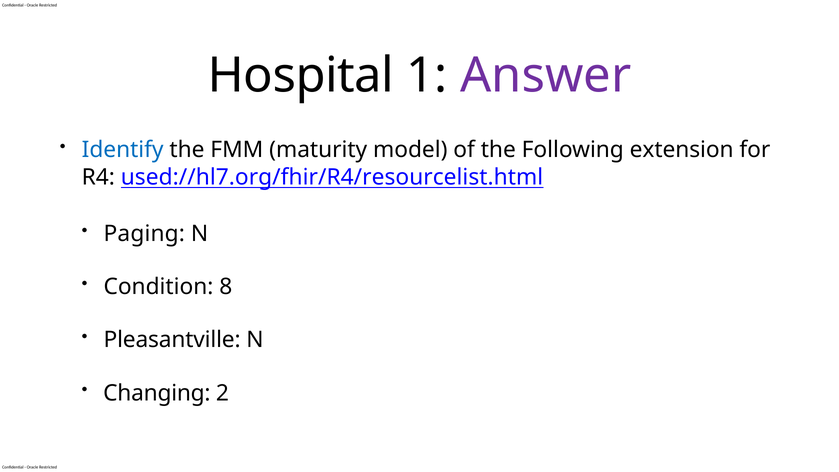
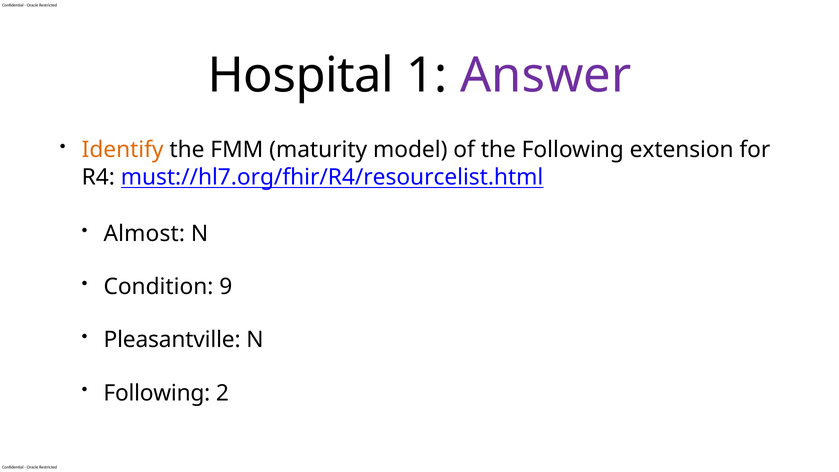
Identify colour: blue -> orange (123, 150)
used://hl7.org/fhir/R4/resourcelist.html: used://hl7.org/fhir/R4/resourcelist.html -> must://hl7.org/fhir/R4/resourcelist.html (332, 177)
Paging: Paging -> Almost (144, 234)
8: 8 -> 9 (226, 287)
Changing: Changing -> Following (157, 393)
